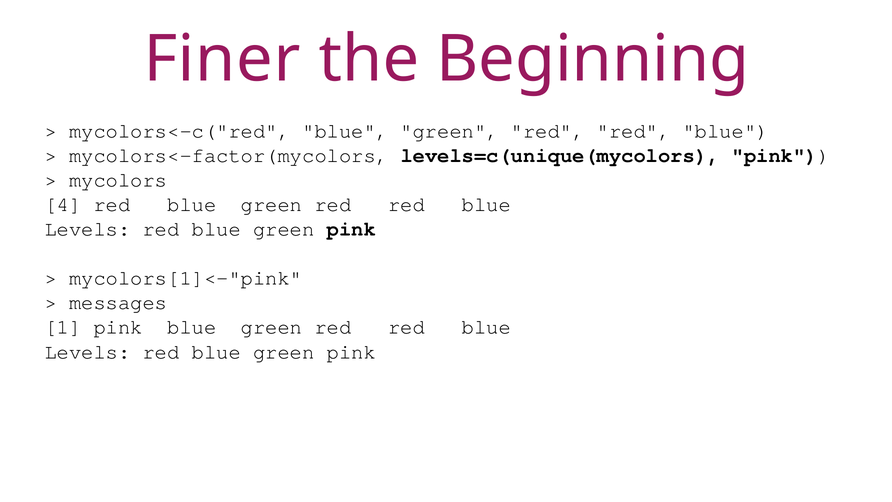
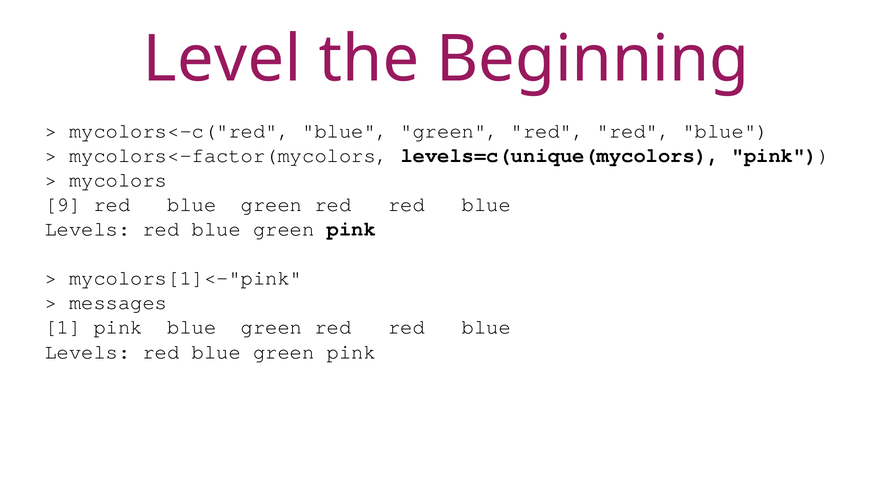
Finer: Finer -> Level (222, 59)
4: 4 -> 9 (63, 204)
